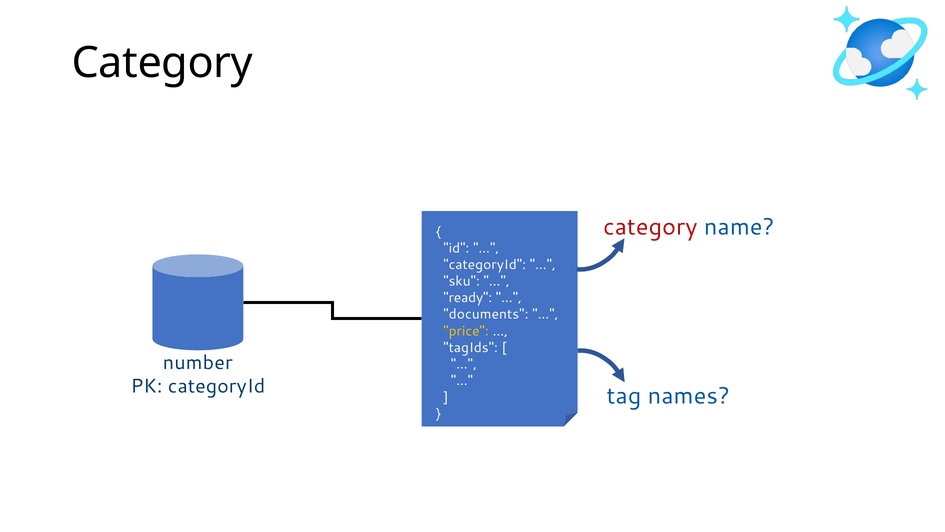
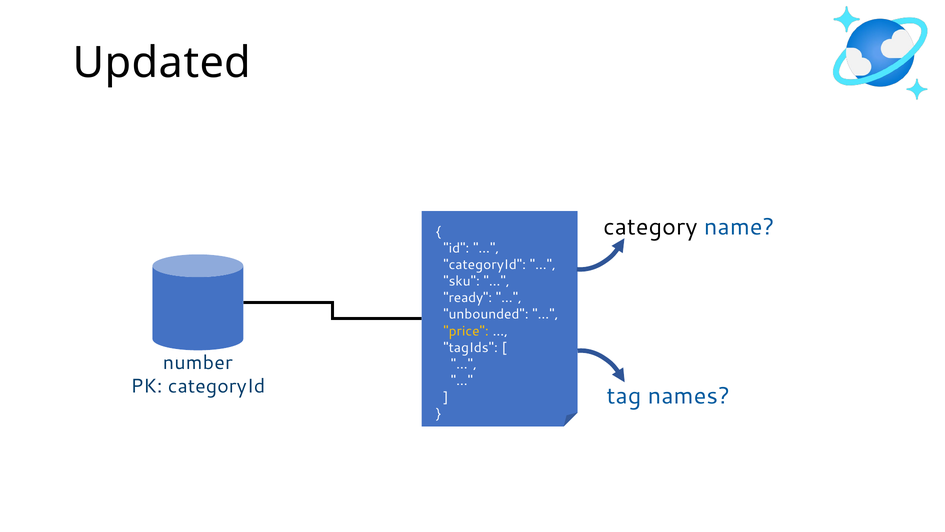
Category: Category -> Updated (162, 63)
category colour: red -> black (650, 227)
documents: documents -> unbounded (486, 314)
